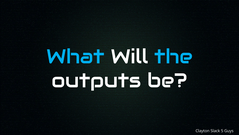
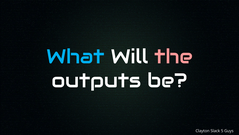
the colour: light blue -> pink (173, 57)
